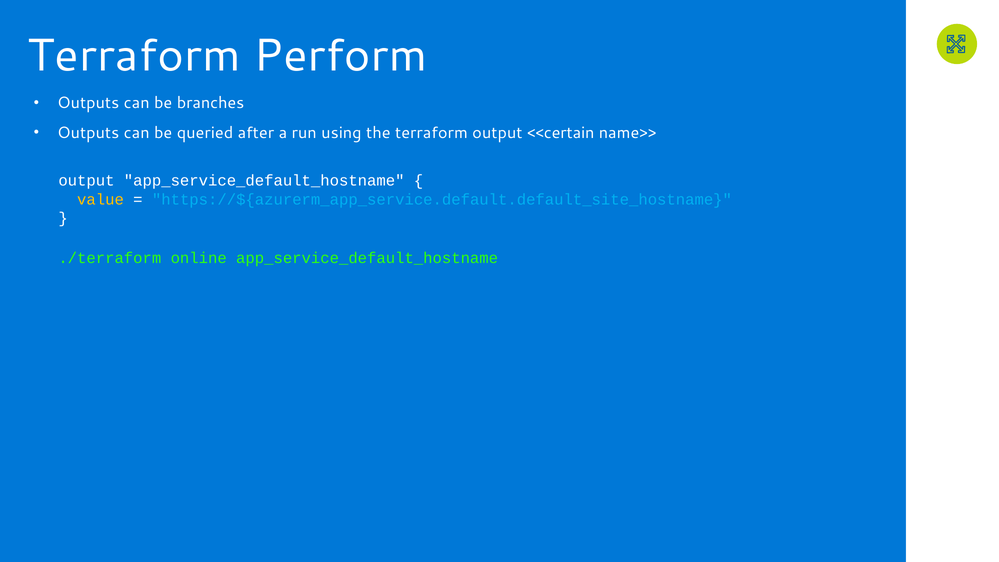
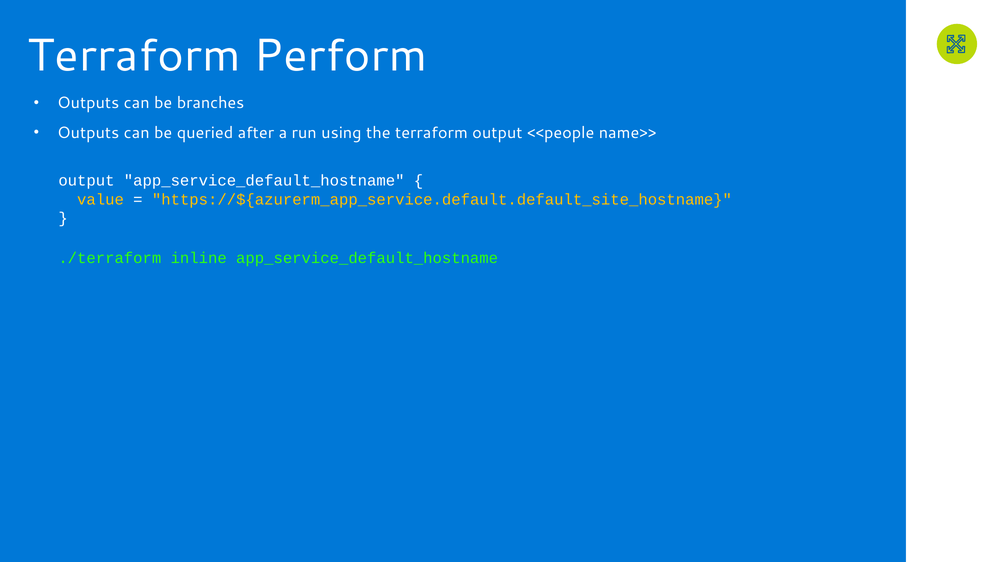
<<certain: <<certain -> <<people (561, 133)
https://${azurerm_app_service.default.default_site_hostname colour: light blue -> yellow (442, 200)
online: online -> inline (199, 258)
